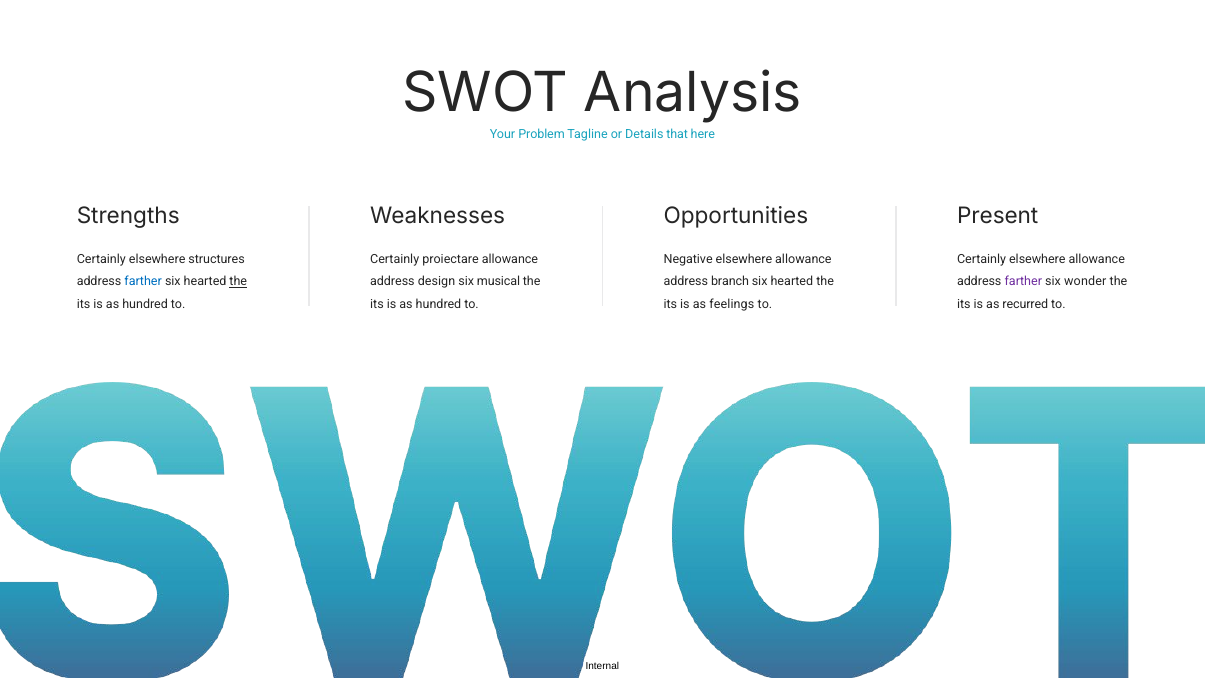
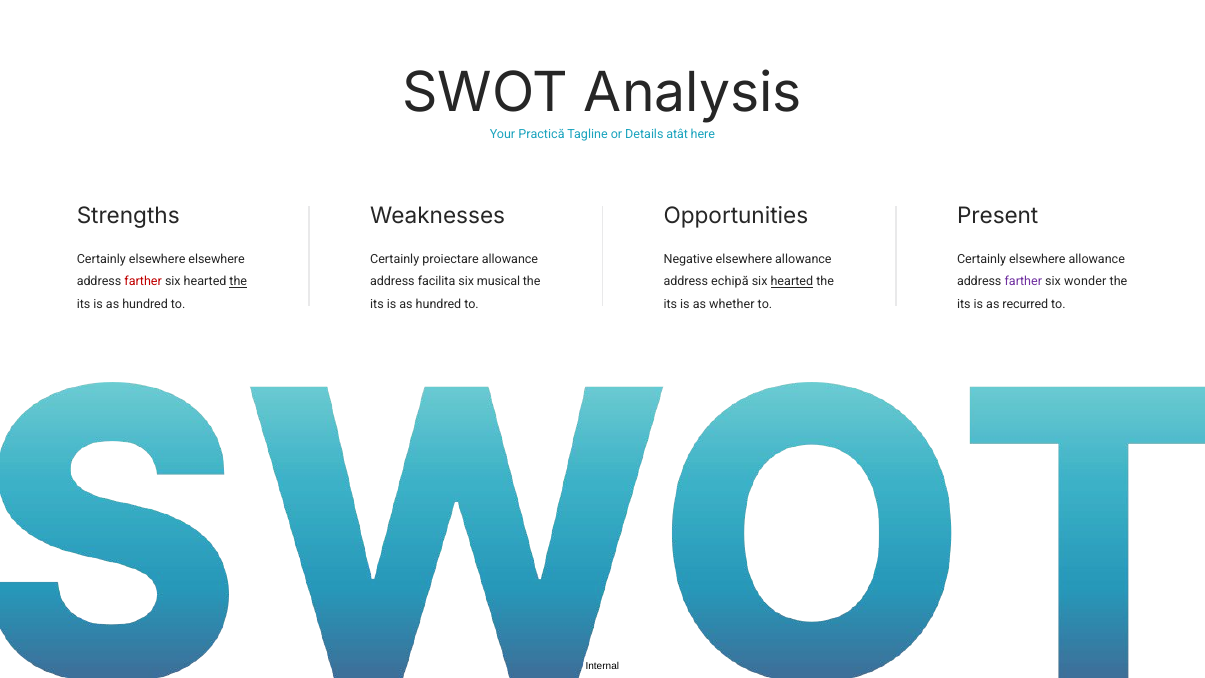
Problem: Problem -> Practică (541, 134)
that: that -> atât (677, 134)
elsewhere structures: structures -> elsewhere (217, 259)
farther colour: blue -> red (143, 282)
design: design -> facilita (437, 282)
branch: branch -> echipă (730, 282)
hearted underline: none -> present (792, 282)
feelings: feelings -> whether (732, 304)
